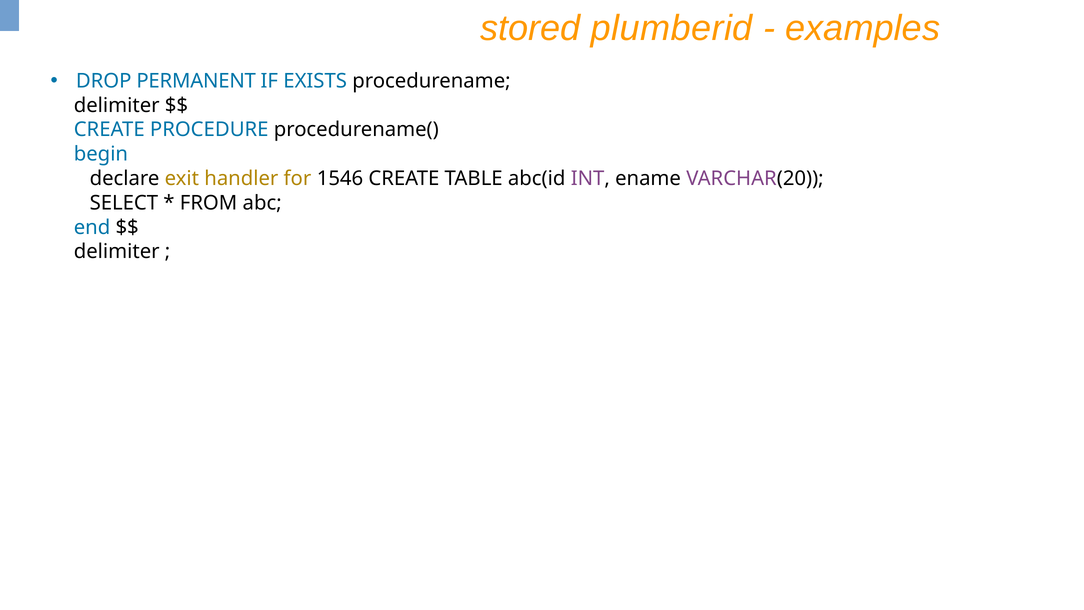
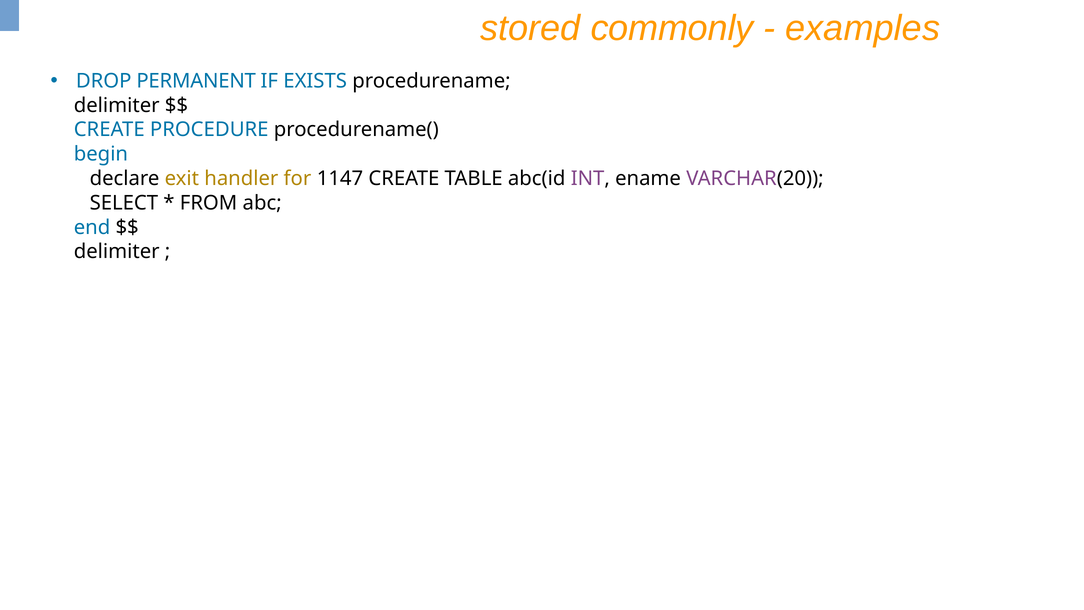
plumberid: plumberid -> commonly (672, 28)
1546: 1546 -> 1147 (340, 178)
